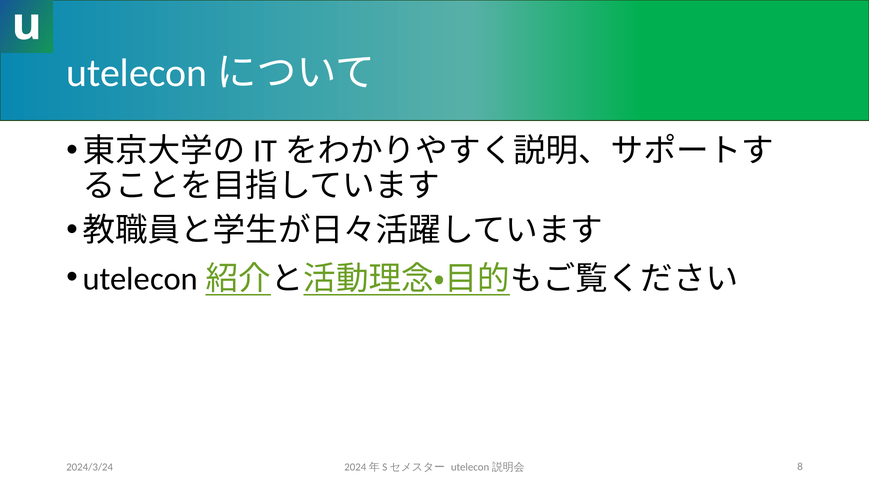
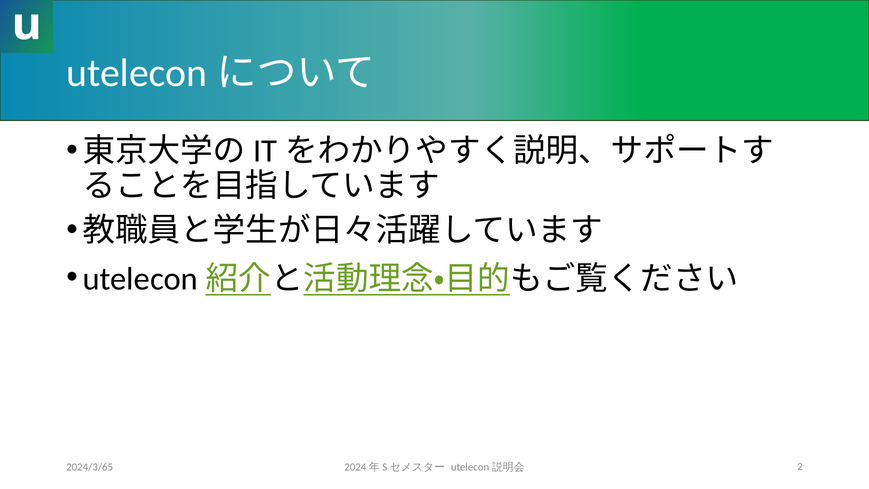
2024/3/24: 2024/3/24 -> 2024/3/65 (90, 467)
8: 8 -> 2 (800, 467)
